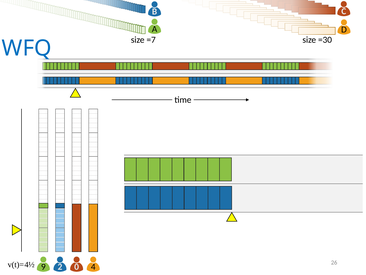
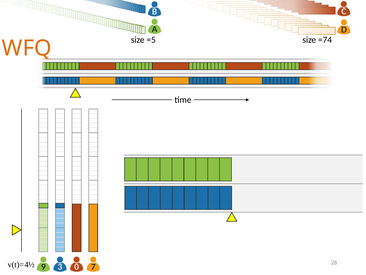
=7: =7 -> =5 (151, 40)
=30: =30 -> =74 (325, 40)
WFQ colour: blue -> orange (27, 48)
2: 2 -> 3 (60, 266)
4: 4 -> 7 (93, 266)
